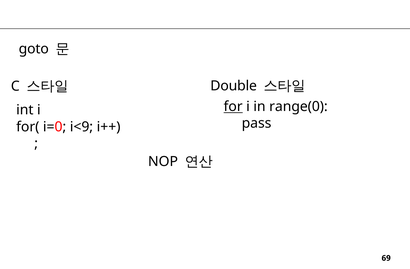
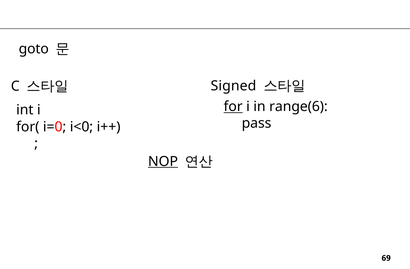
Double: Double -> Signed (233, 86)
range(0: range(0 -> range(6 (298, 107)
i<9: i<9 -> i<0 (82, 127)
NOP underline: none -> present (163, 162)
